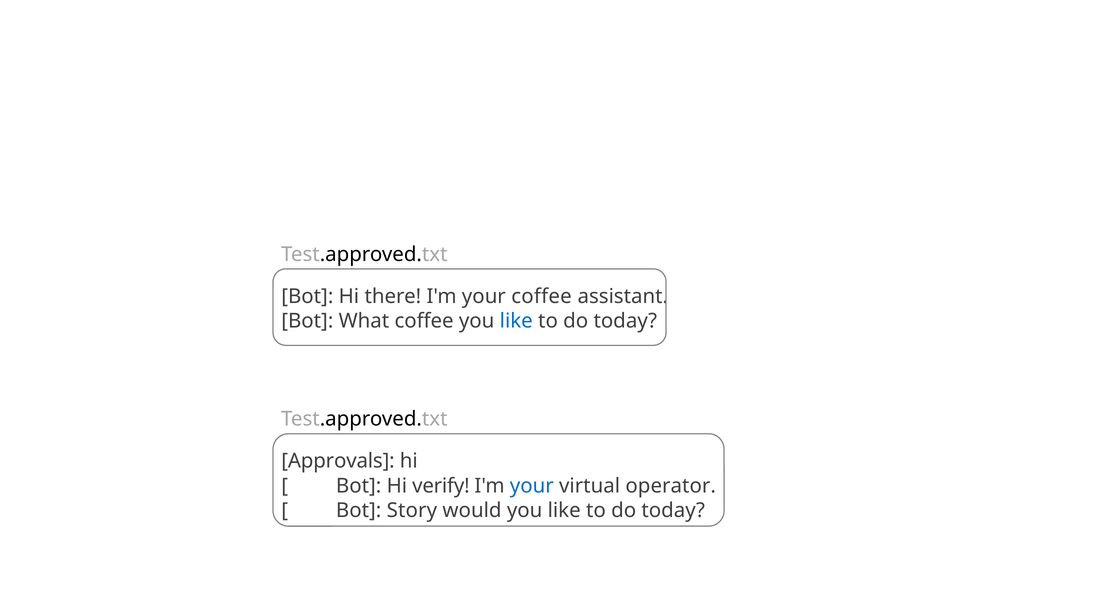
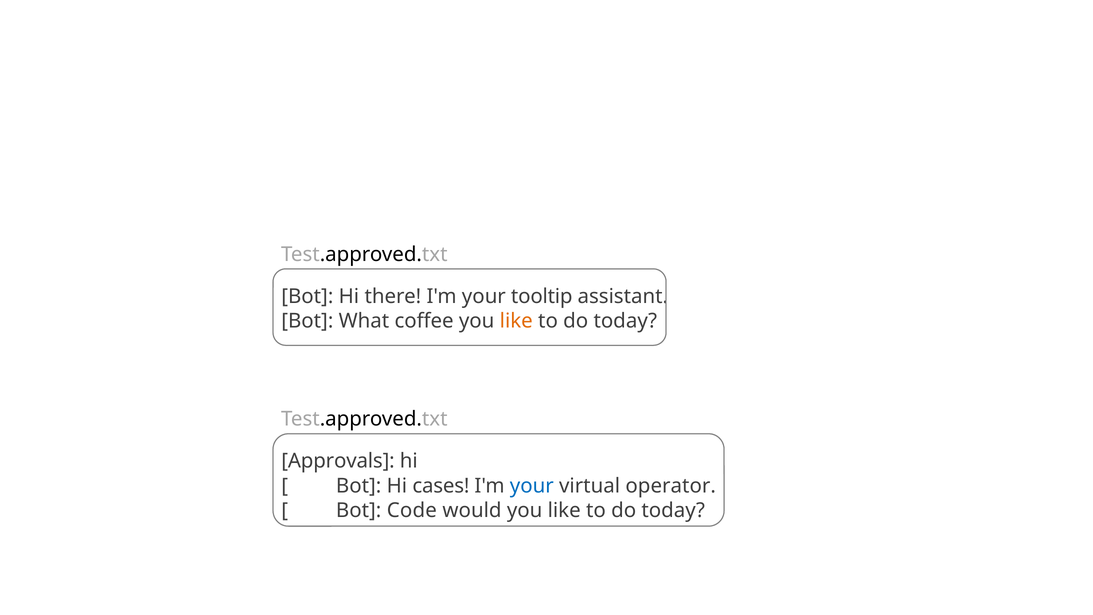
your coffee: coffee -> tooltip (542, 296)
like colour: blue -> orange (516, 321)
verify: verify -> cases (441, 486)
Story: Story -> Code (412, 510)
